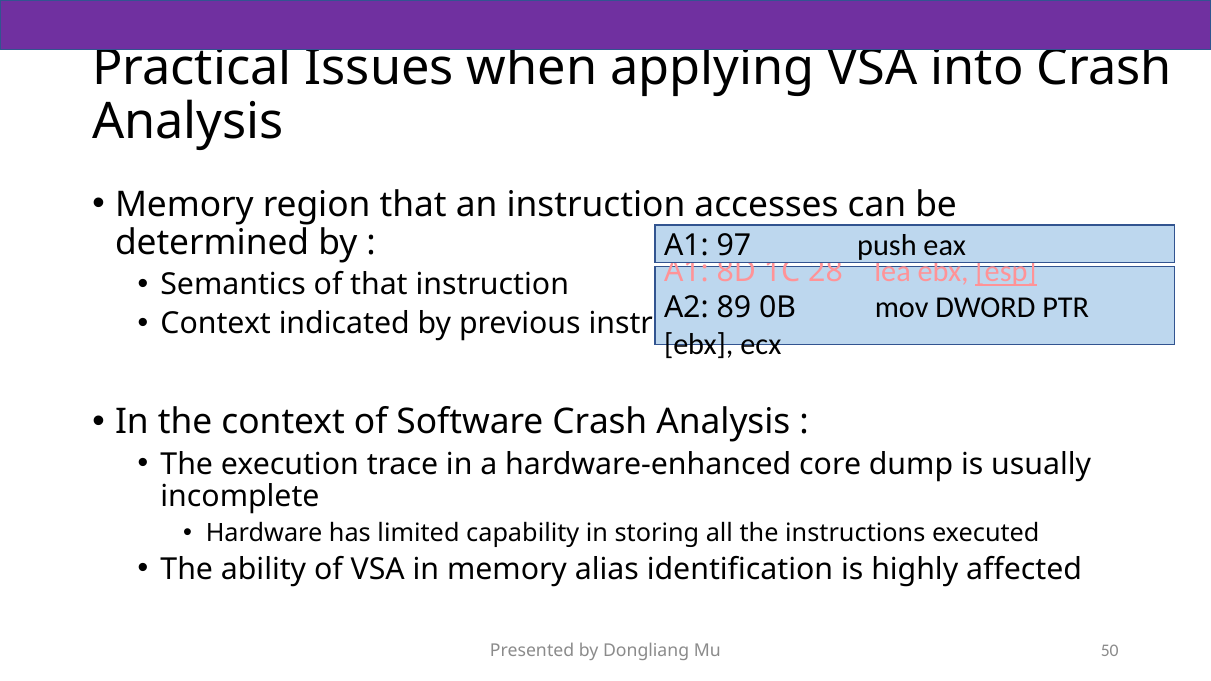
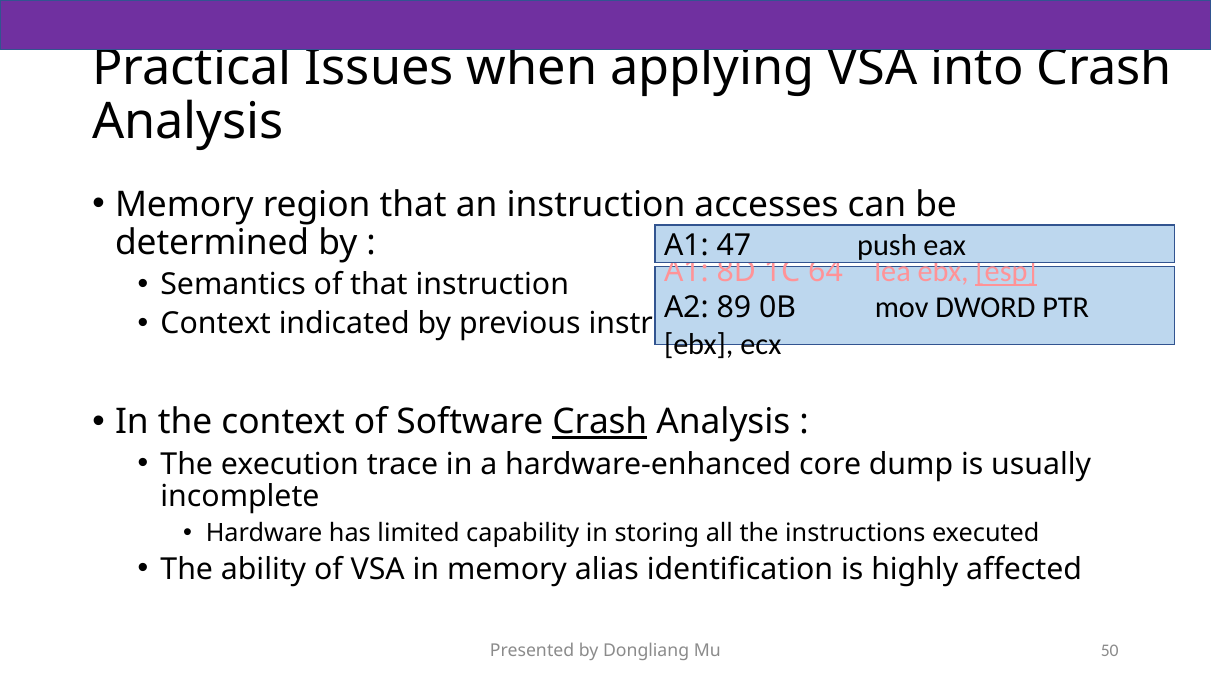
97: 97 -> 47 (734, 246)
28: 28 -> 64 (826, 272)
Crash underline: none -> present (600, 422)
